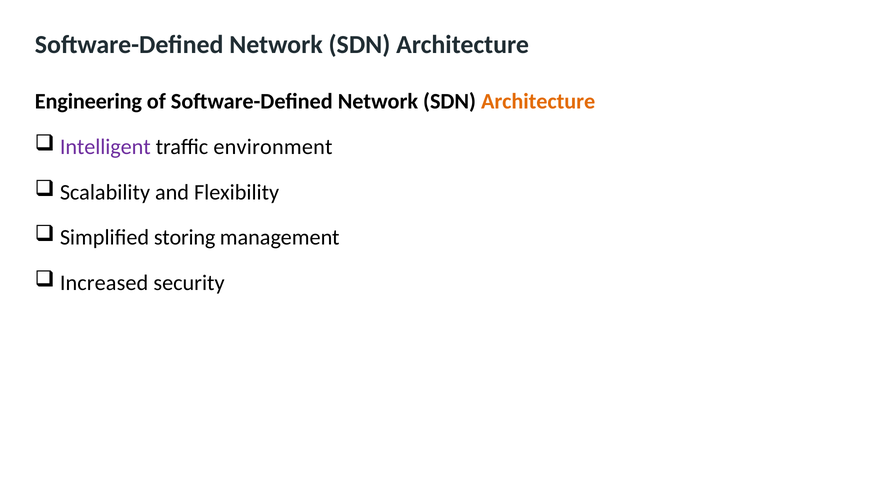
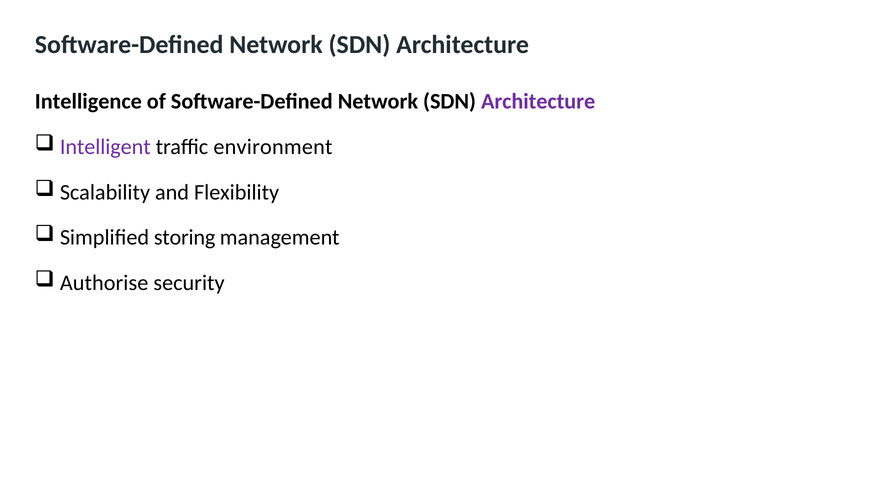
Engineering: Engineering -> Intelligence (88, 102)
Architecture colour: orange -> purple (538, 102)
Increased: Increased -> Authorise (104, 283)
